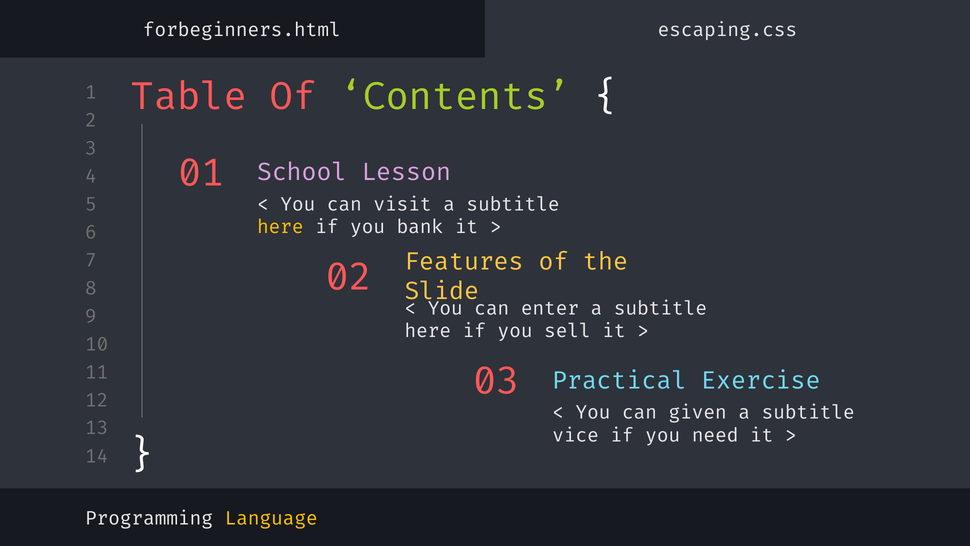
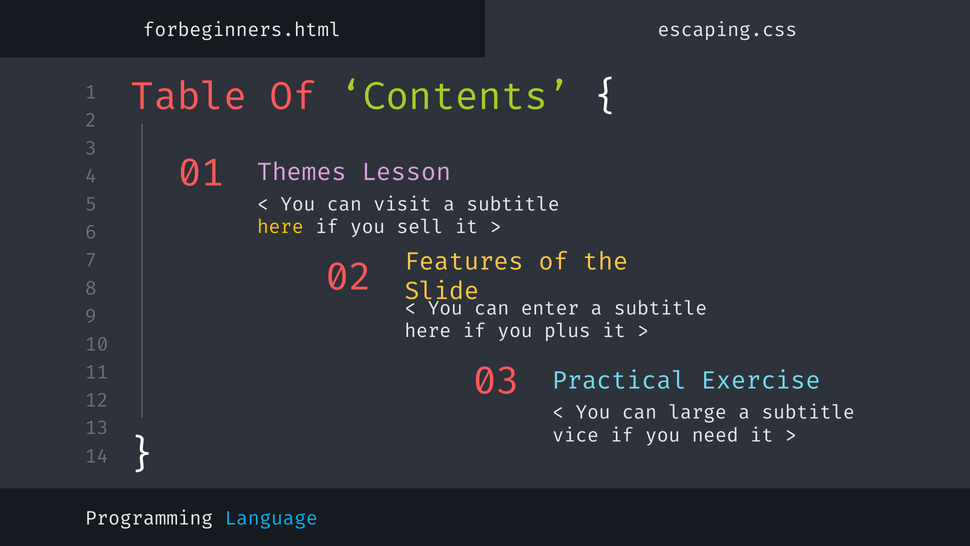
School: School -> Themes (302, 172)
bank: bank -> sell (420, 227)
sell: sell -> plus (567, 331)
given: given -> large (698, 412)
Language colour: yellow -> light blue (271, 518)
